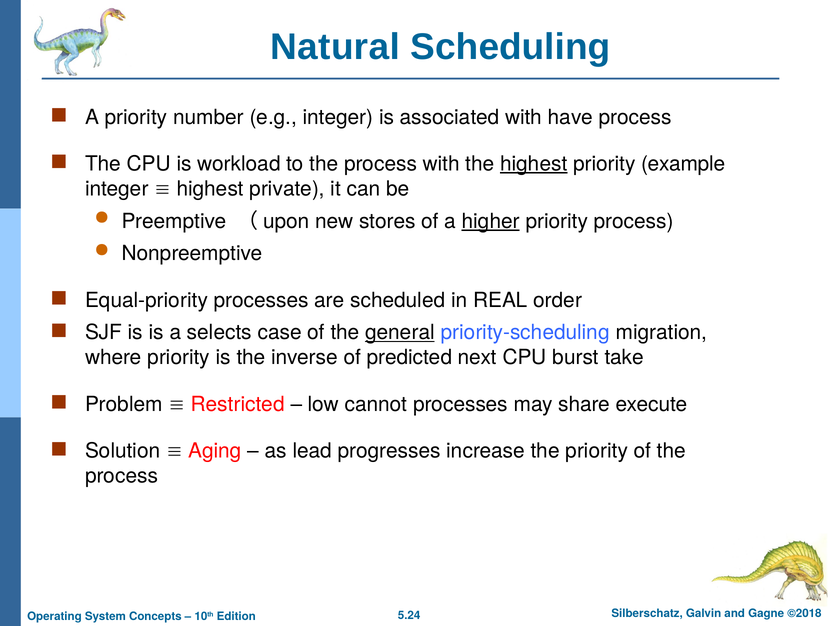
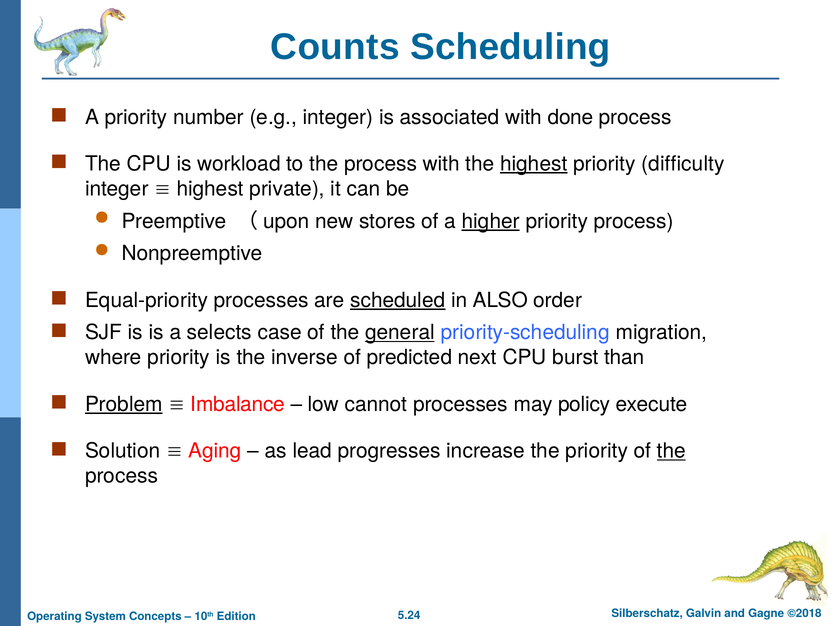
Natural: Natural -> Counts (335, 47)
have: have -> done (571, 117)
example: example -> difficulty (683, 164)
scheduled underline: none -> present (398, 300)
REAL: REAL -> ALSO (500, 300)
take: take -> than (624, 358)
Problem underline: none -> present (124, 404)
Restricted: Restricted -> Imbalance (238, 404)
share: share -> policy (584, 404)
the underline: none -> present (671, 451)
